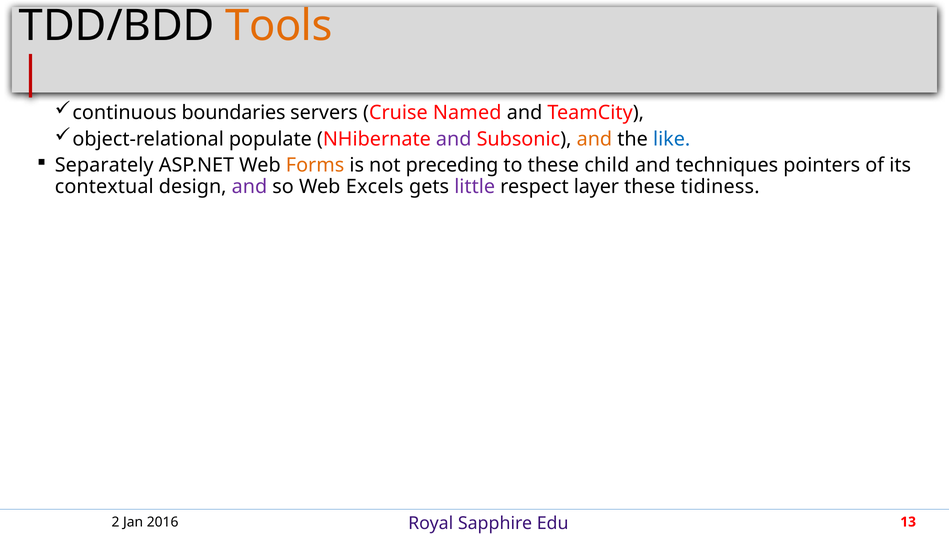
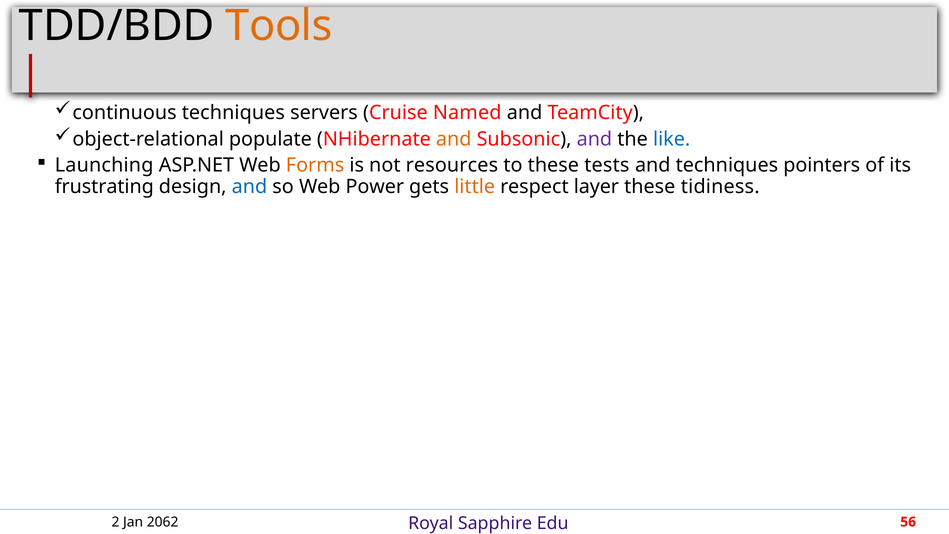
continuous boundaries: boundaries -> techniques (233, 113)
and colour: purple -> orange (454, 139)
and colour: orange -> purple (594, 139)
Separately: Separately -> Launching (104, 165)
preceding: preceding -> resources (452, 165)
child: child -> tests (607, 165)
contextual: contextual -> frustrating (104, 187)
and colour: purple -> blue (249, 187)
Excels: Excels -> Power (375, 187)
little colour: purple -> orange (475, 187)
2016: 2016 -> 2062 (163, 522)
13: 13 -> 56 (908, 522)
